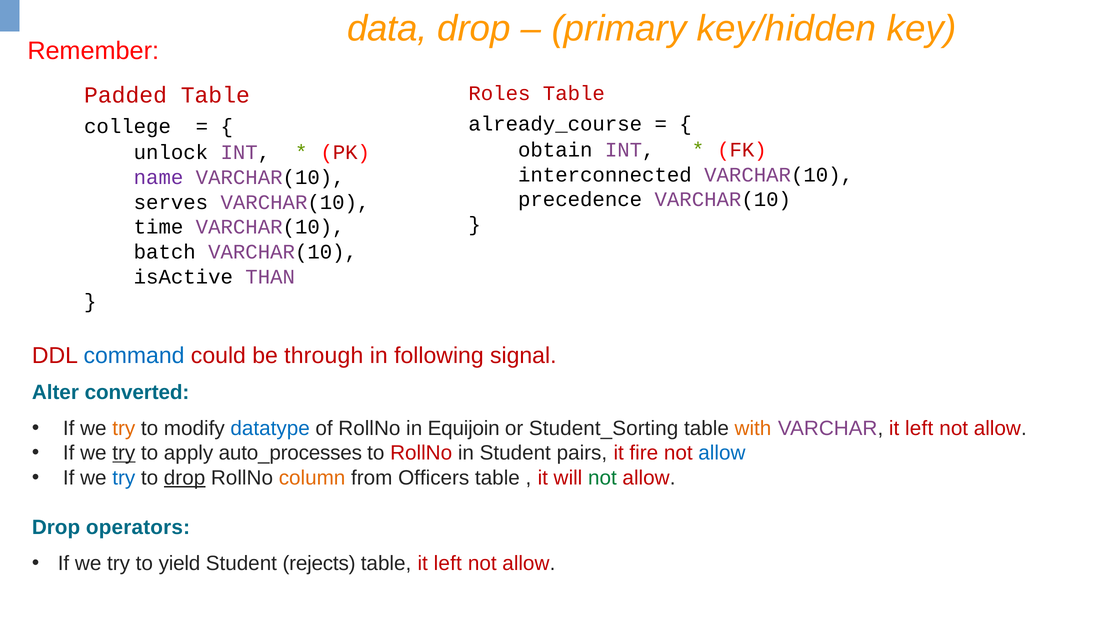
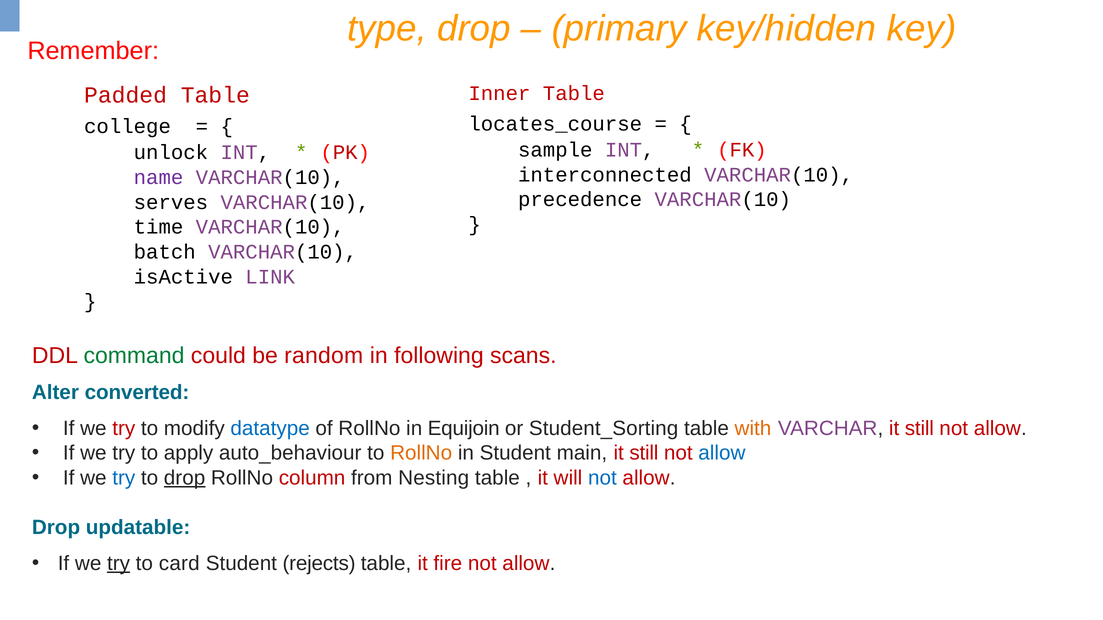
data: data -> type (387, 29)
Roles: Roles -> Inner (499, 94)
already_course: already_course -> locates_course (555, 124)
obtain: obtain -> sample (555, 150)
THAN: THAN -> LINK (270, 277)
command colour: blue -> green (134, 356)
through: through -> random (324, 356)
signal: signal -> scans (523, 356)
try colour: orange -> red (124, 429)
VARCHAR it left: left -> still (919, 429)
try underline: present -> none (124, 453)
auto_processes: auto_processes -> auto_behaviour (290, 453)
RollNo colour: red -> orange (421, 453)
pairs: pairs -> main (582, 453)
fire: fire -> still (644, 453)
column colour: orange -> red (312, 478)
Officers: Officers -> Nesting (434, 478)
not colour: green -> blue (602, 478)
operators: operators -> updatable (138, 528)
try underline: none -> present (119, 564)
yield: yield -> card (179, 564)
table it left: left -> fire (448, 564)
